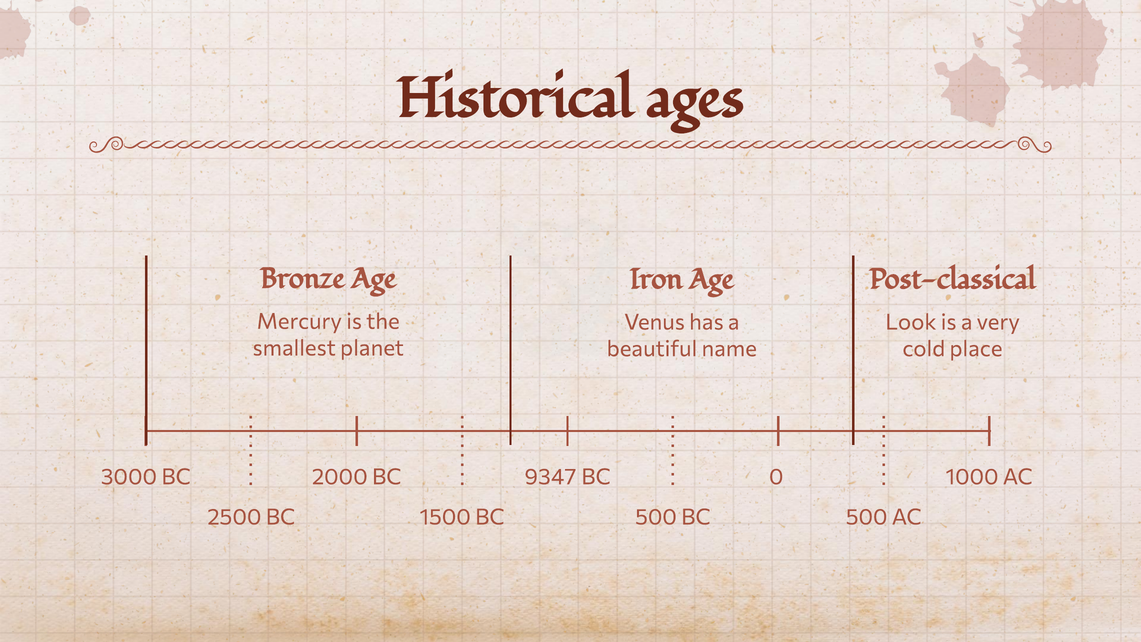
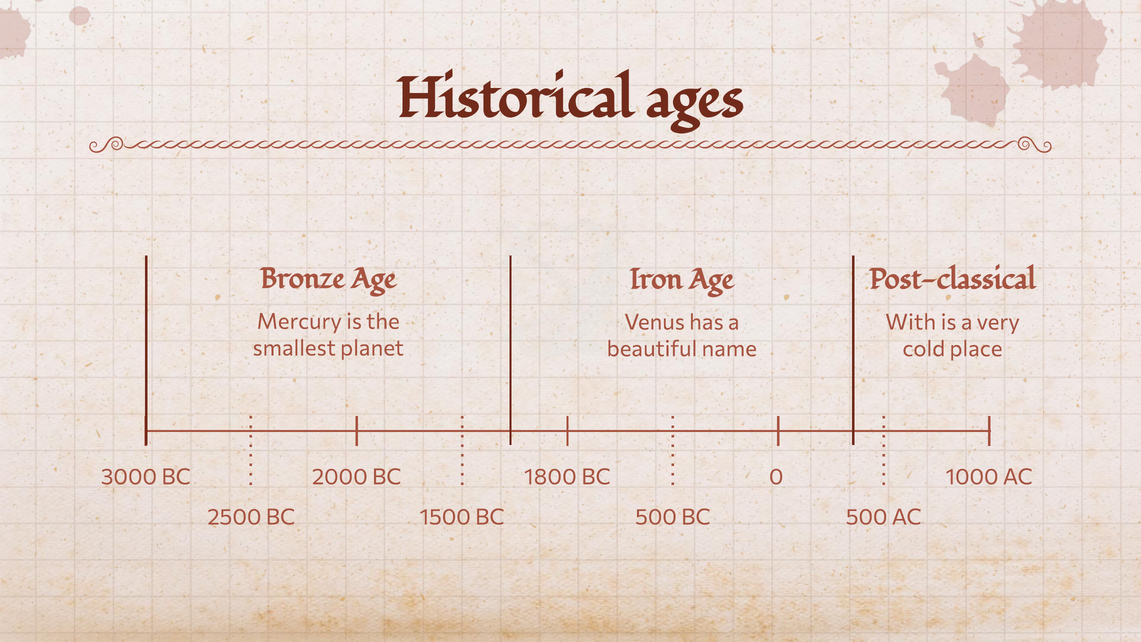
Look: Look -> With (911, 322)
9347: 9347 -> 1800 (550, 477)
